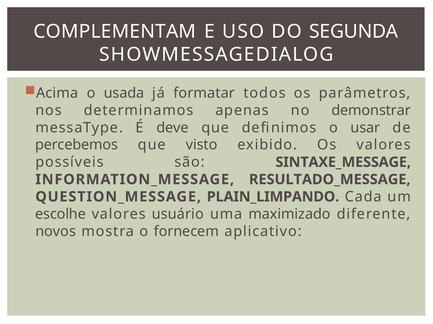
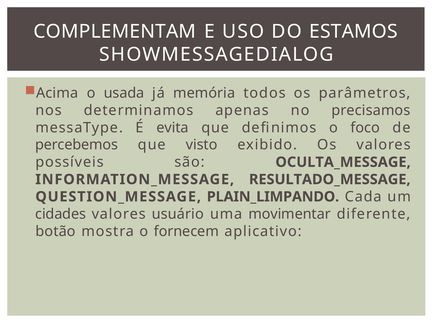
SEGUNDA: SEGUNDA -> ESTAMOS (354, 32)
formatar: formatar -> memória (204, 93)
demonstrar: demonstrar -> precisamos (371, 111)
deve: deve -> evita (173, 128)
usar: usar -> foco (365, 128)
SINTAXE_MESSAGE: SINTAXE_MESSAGE -> OCULTA_MESSAGE (343, 163)
escolhe: escolhe -> cidades (61, 214)
maximizado: maximizado -> movimentar (290, 214)
novos: novos -> botão (56, 232)
